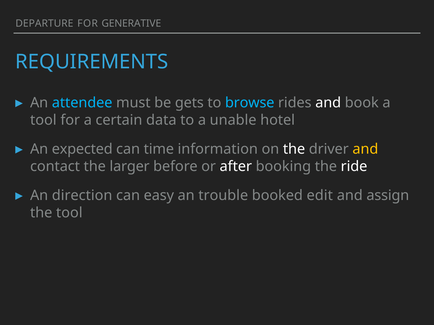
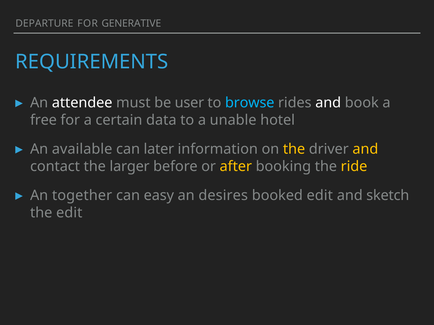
attendee colour: light blue -> white (82, 103)
gets: gets -> user (189, 103)
tool: tool -> free (43, 120)
expected: expected -> available (82, 149)
time: time -> later (159, 149)
the colour: white -> yellow (294, 149)
after colour: white -> yellow (236, 167)
ride colour: white -> yellow (354, 167)
direction: direction -> together (82, 196)
trouble: trouble -> desires (223, 196)
assign: assign -> sketch (388, 196)
the tool: tool -> edit (69, 213)
